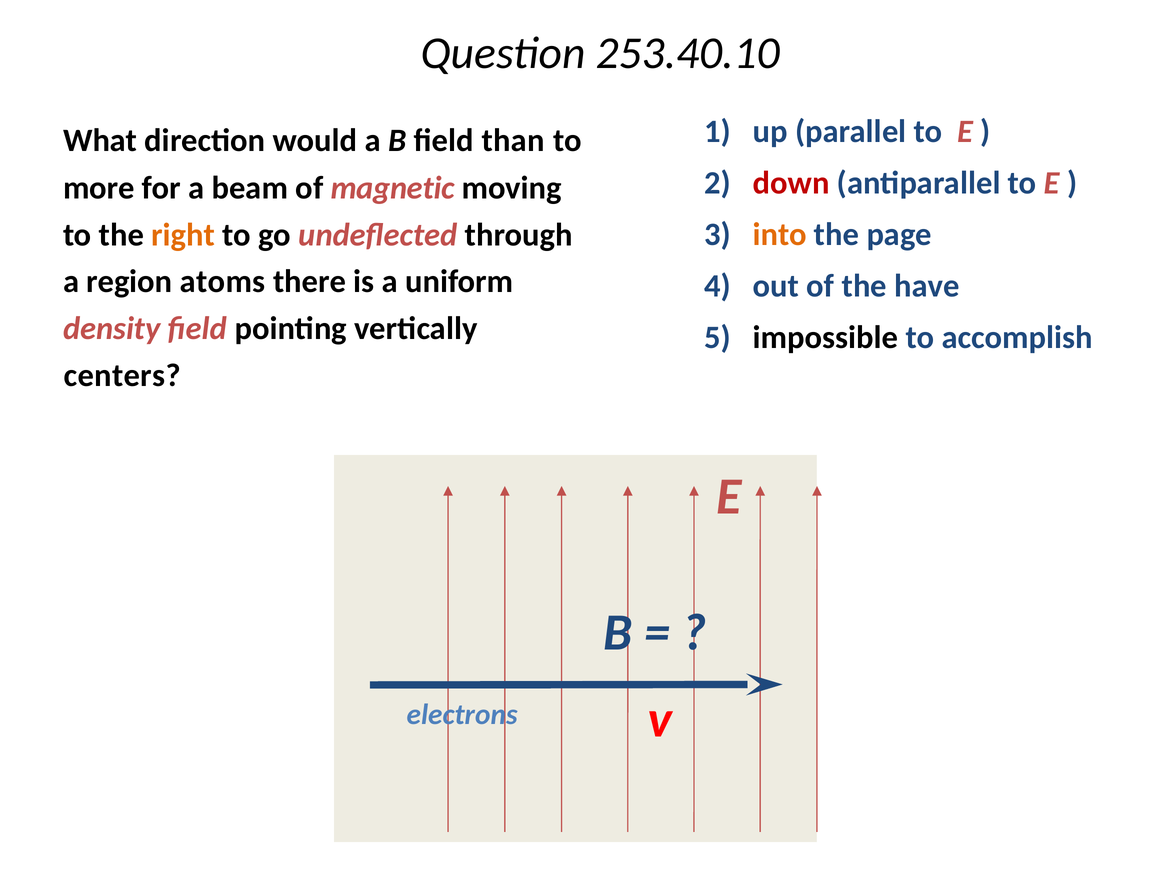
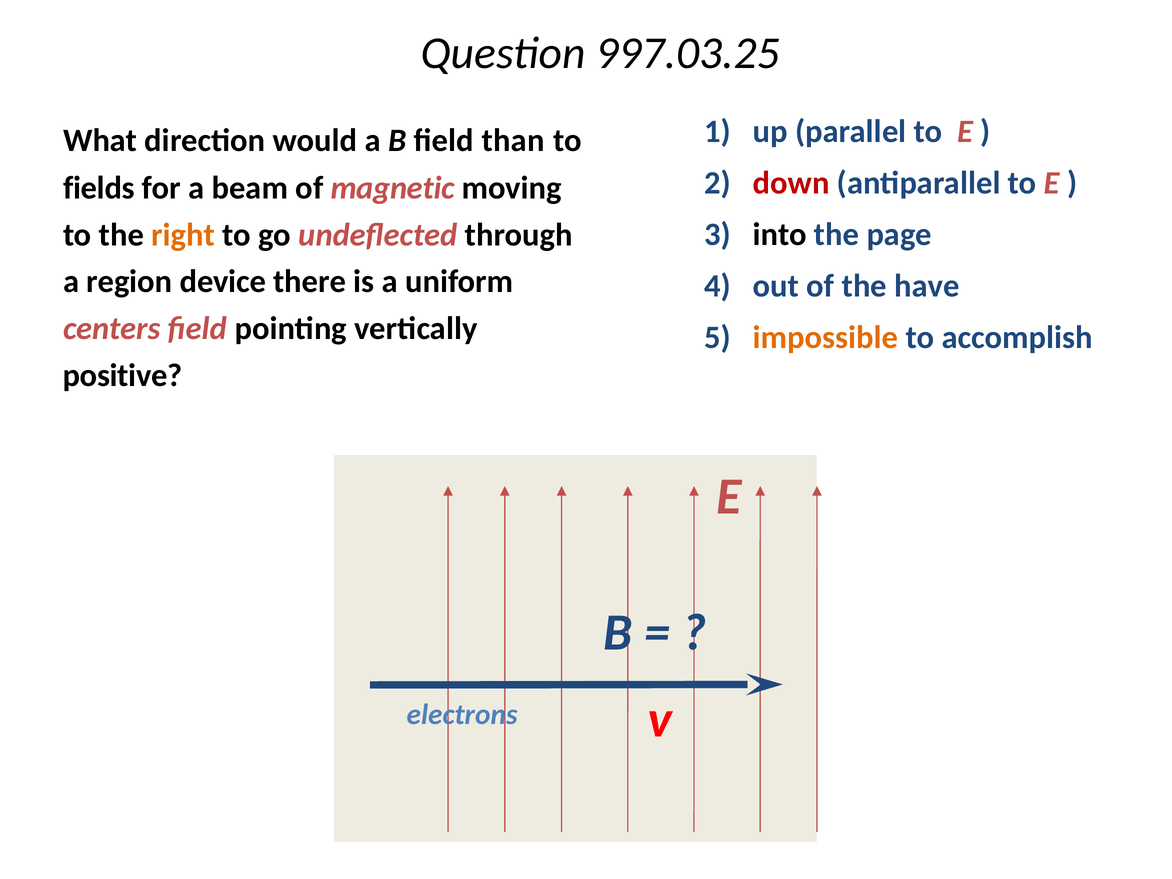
253.40.10: 253.40.10 -> 997.03.25 (688, 53)
more: more -> fields (99, 188)
into colour: orange -> black (780, 235)
atoms: atoms -> device (223, 282)
density: density -> centers (112, 329)
impossible colour: black -> orange (826, 337)
centers: centers -> positive (123, 375)
